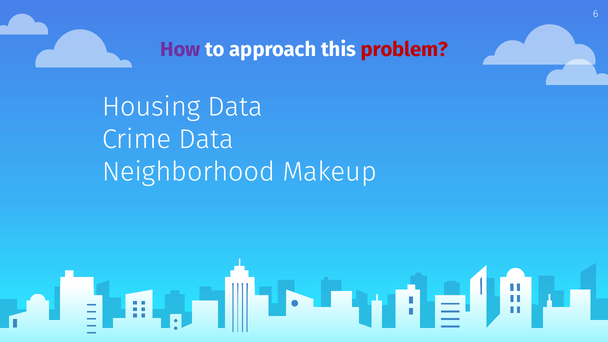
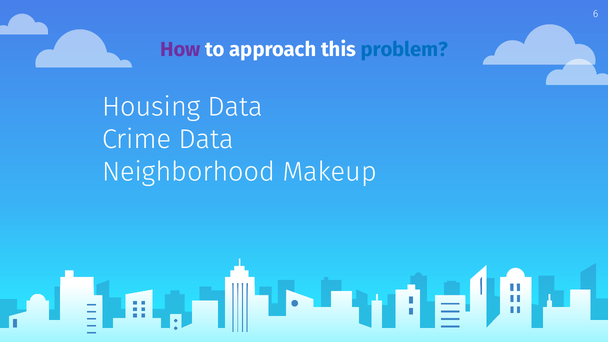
problem colour: red -> blue (404, 50)
